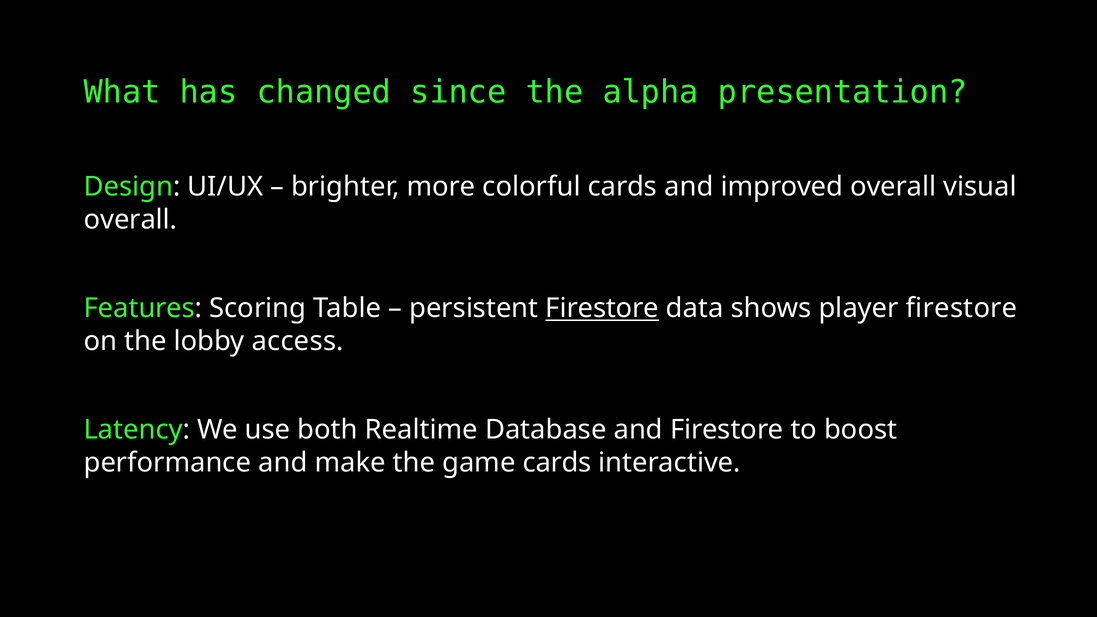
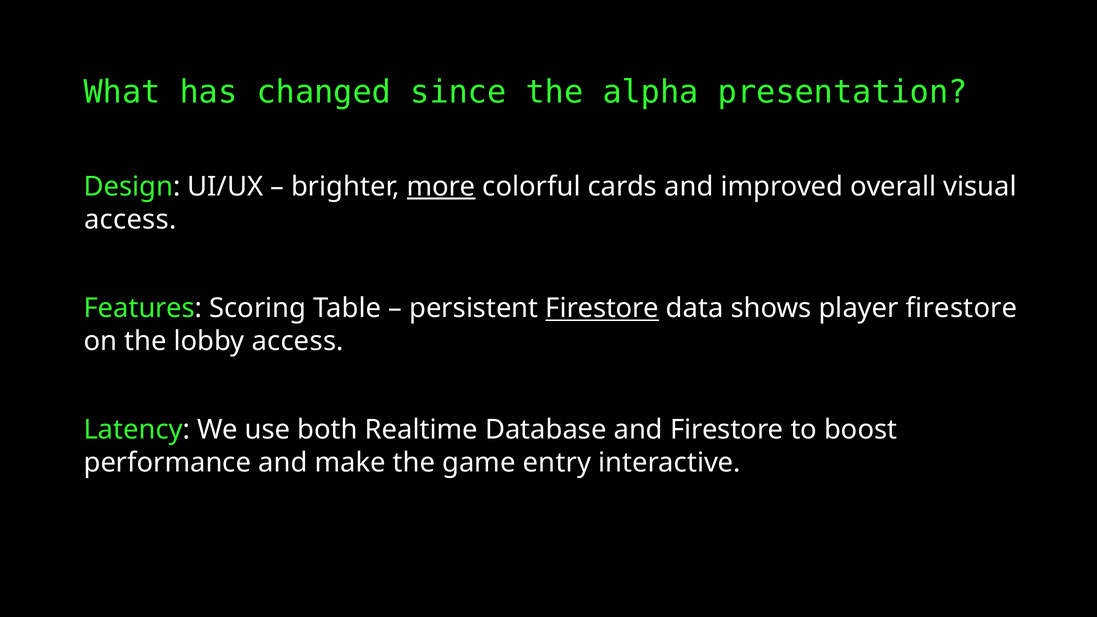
more underline: none -> present (441, 187)
overall: overall -> access (130, 220)
game cards: cards -> entry (557, 463)
